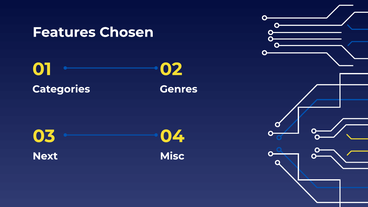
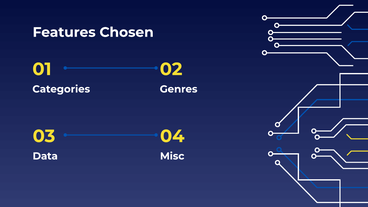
Next: Next -> Data (45, 156)
